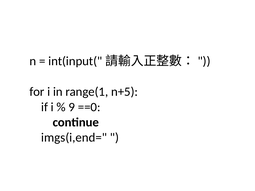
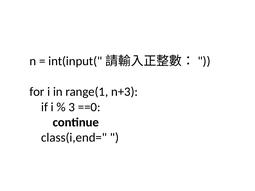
n+5: n+5 -> n+3 (124, 92)
9: 9 -> 3 (72, 107)
imgs(i,end=: imgs(i,end= -> class(i,end= (74, 138)
